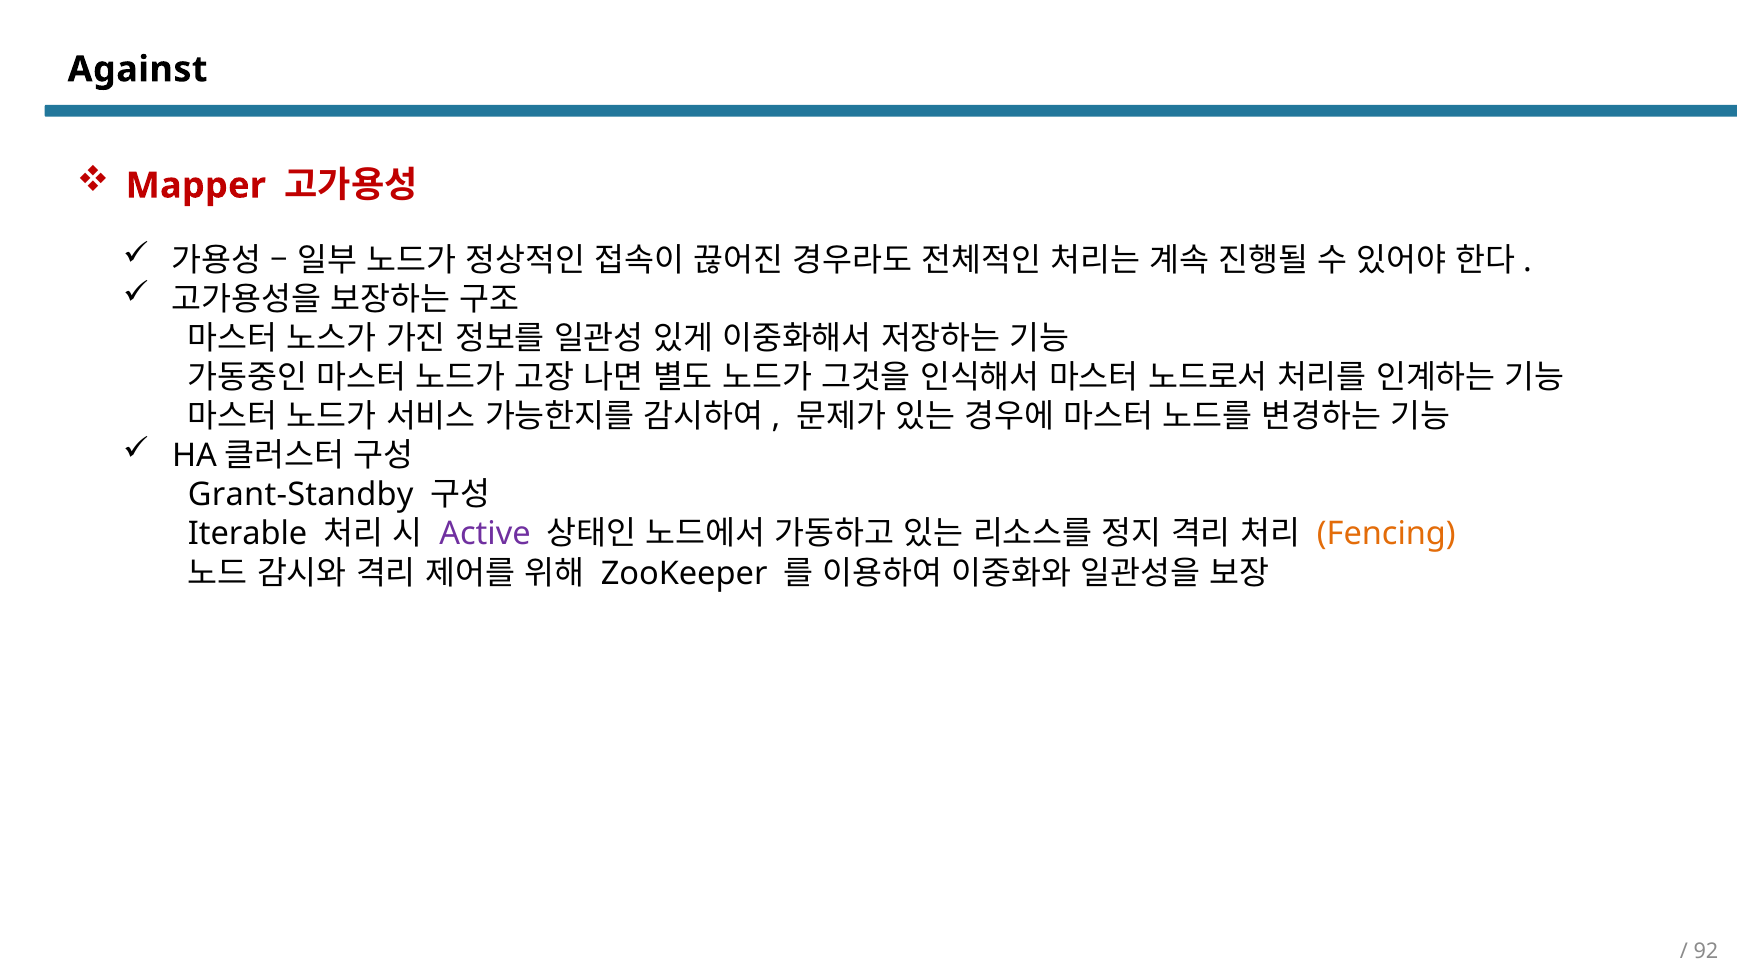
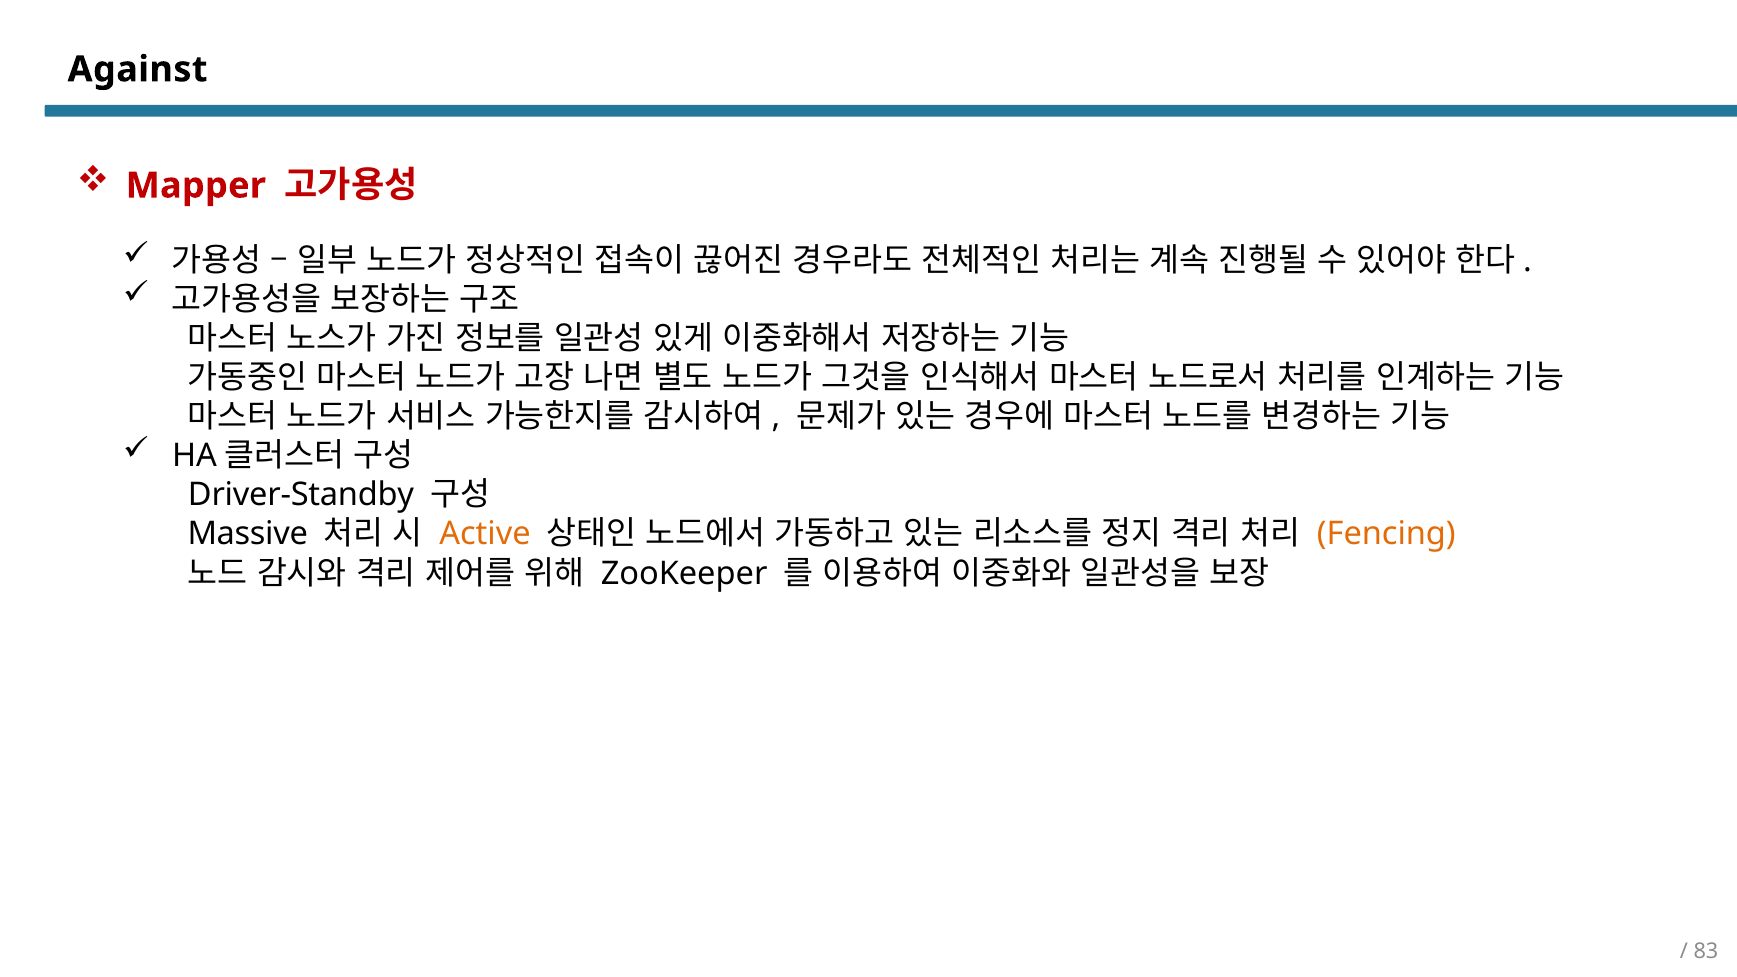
Grant-Standby: Grant-Standby -> Driver-Standby (301, 495)
Iterable: Iterable -> Massive (248, 534)
Active colour: purple -> orange (485, 534)
92: 92 -> 83 (1706, 952)
